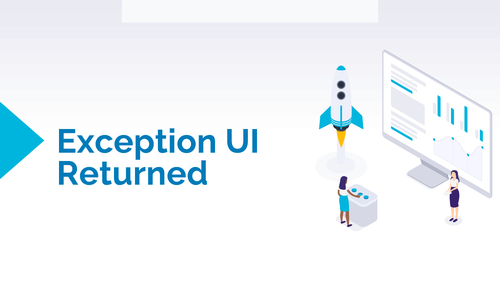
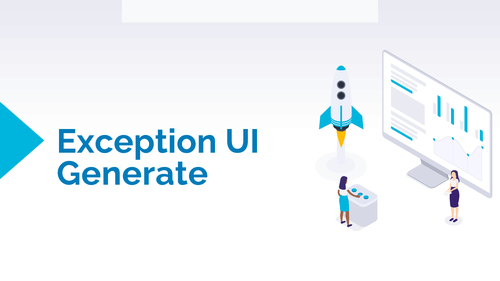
Returned: Returned -> Generate (132, 174)
